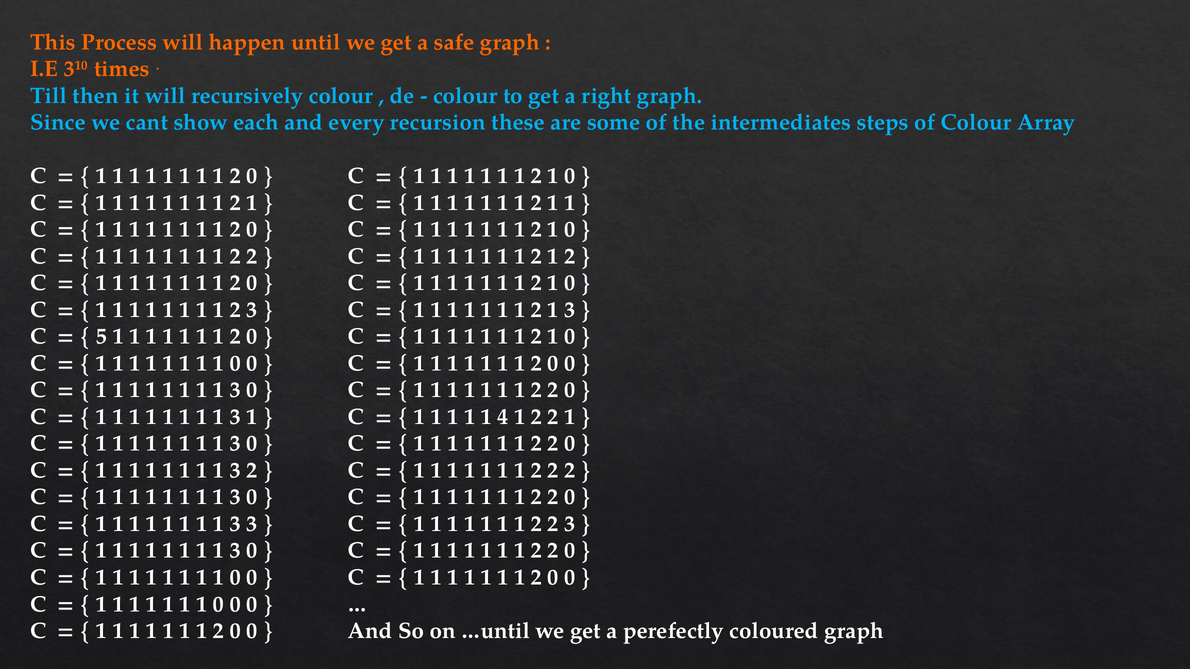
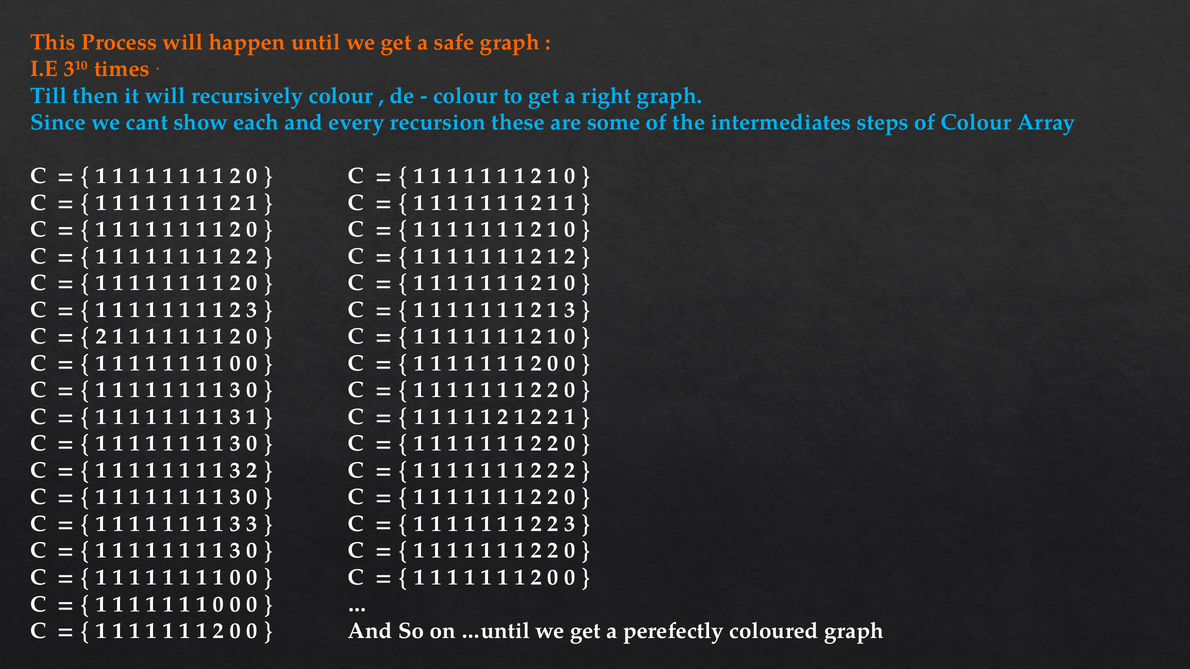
5: 5 -> 2 (101, 337)
4: 4 -> 2 (503, 417)
